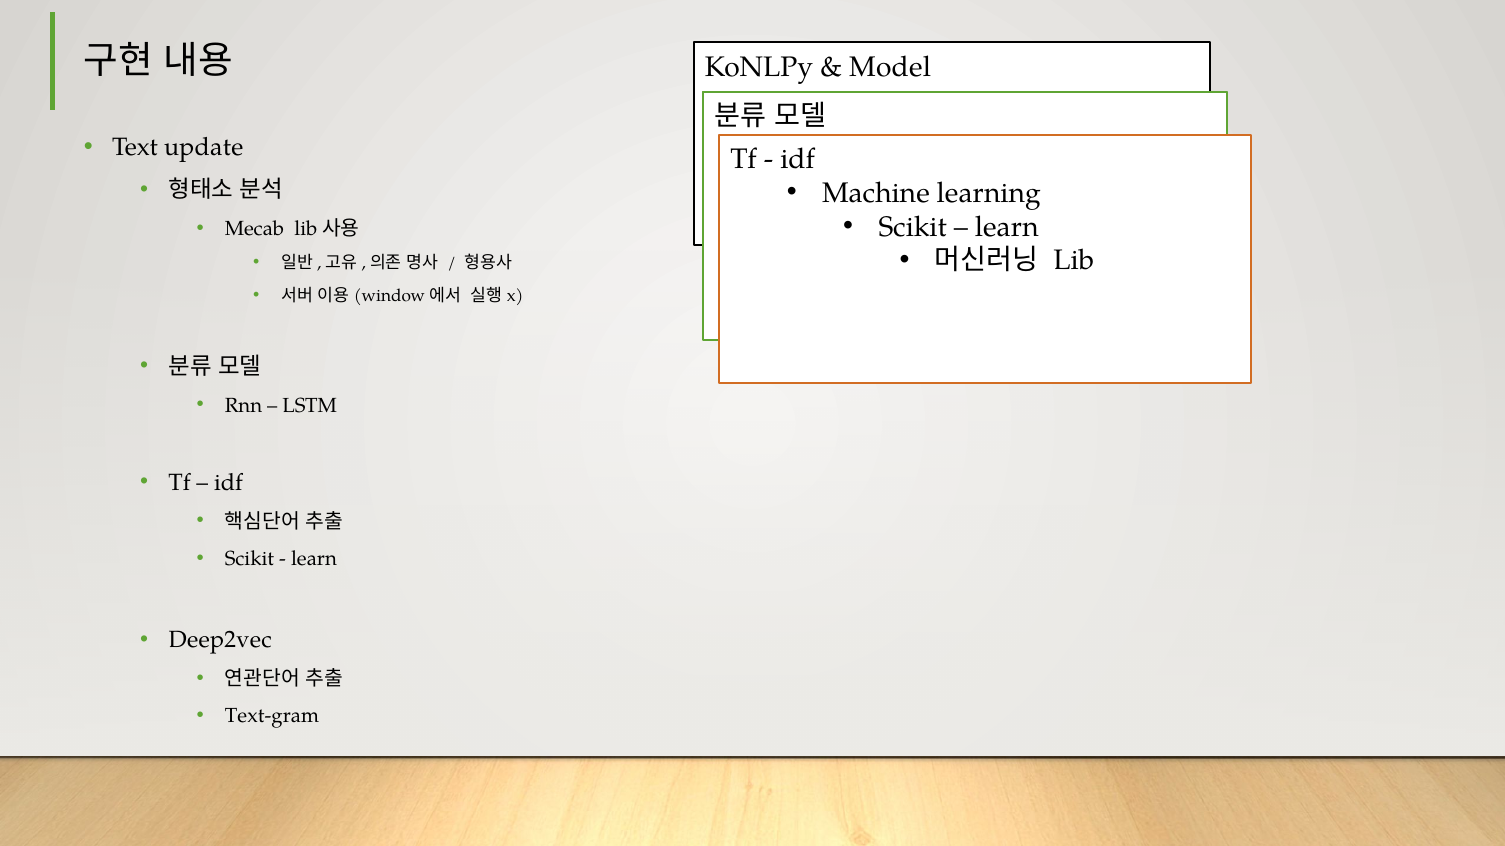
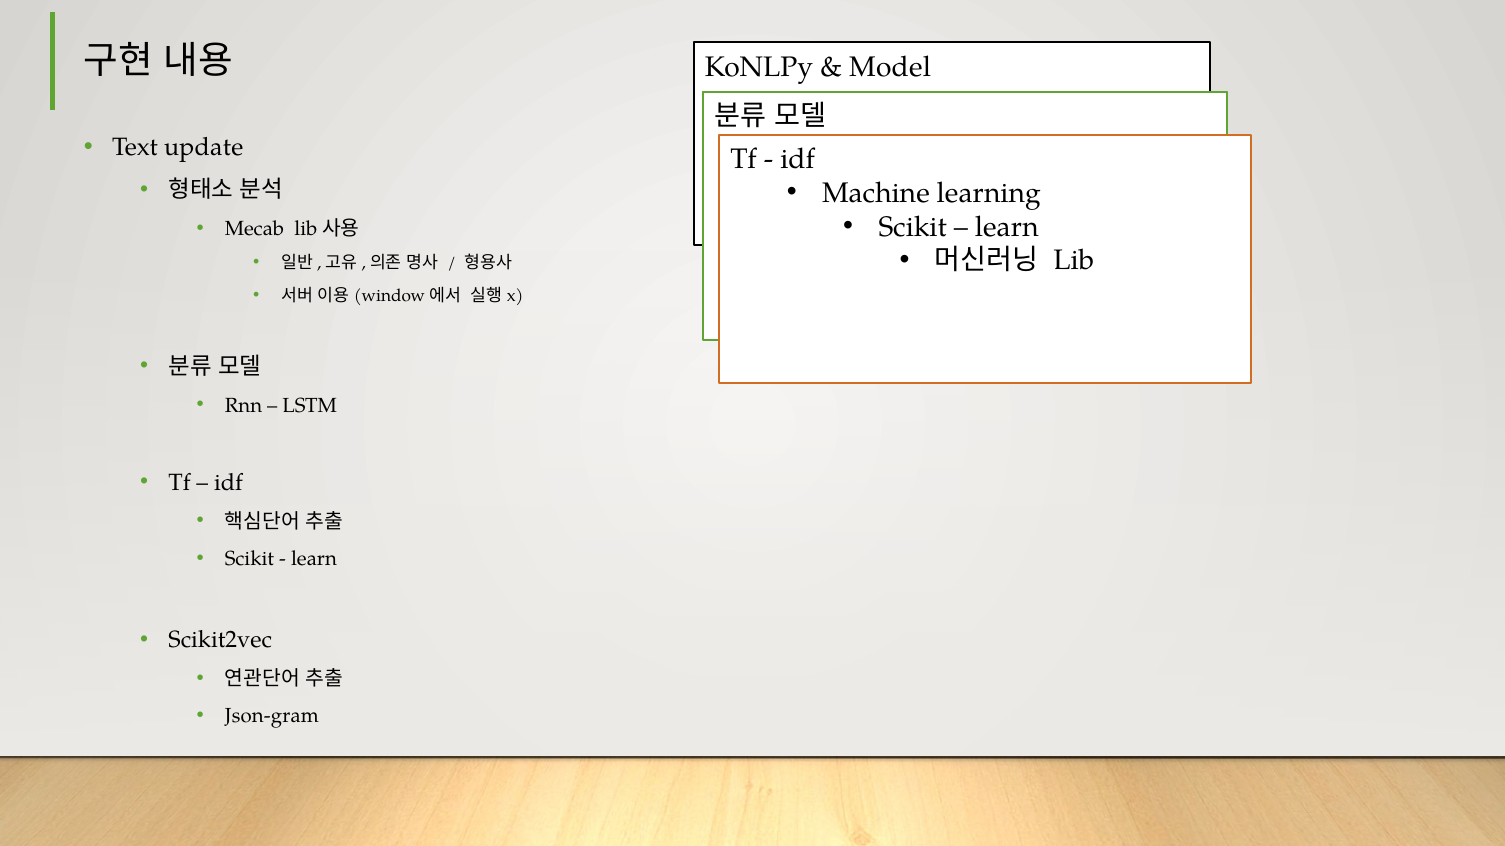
Deep2vec: Deep2vec -> Scikit2vec (220, 641)
Text-gram: Text-gram -> Json-gram (272, 717)
